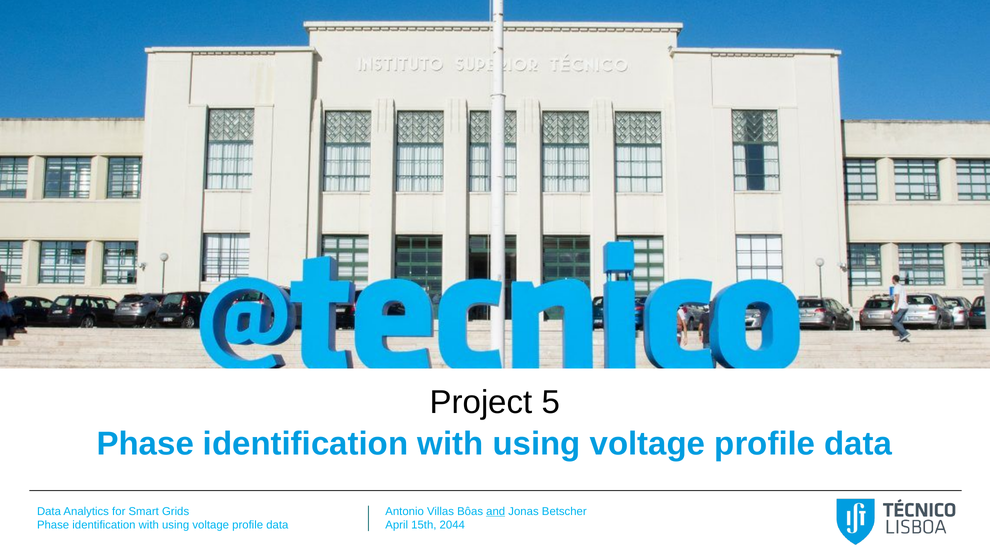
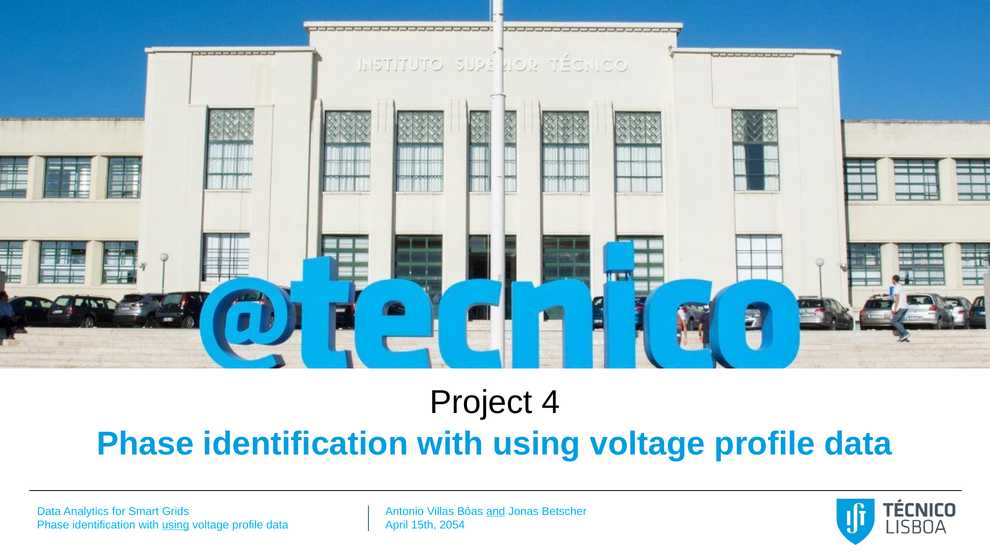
5: 5 -> 4 (551, 402)
using underline: none -> present (176, 525)
2044: 2044 -> 2054 (452, 525)
